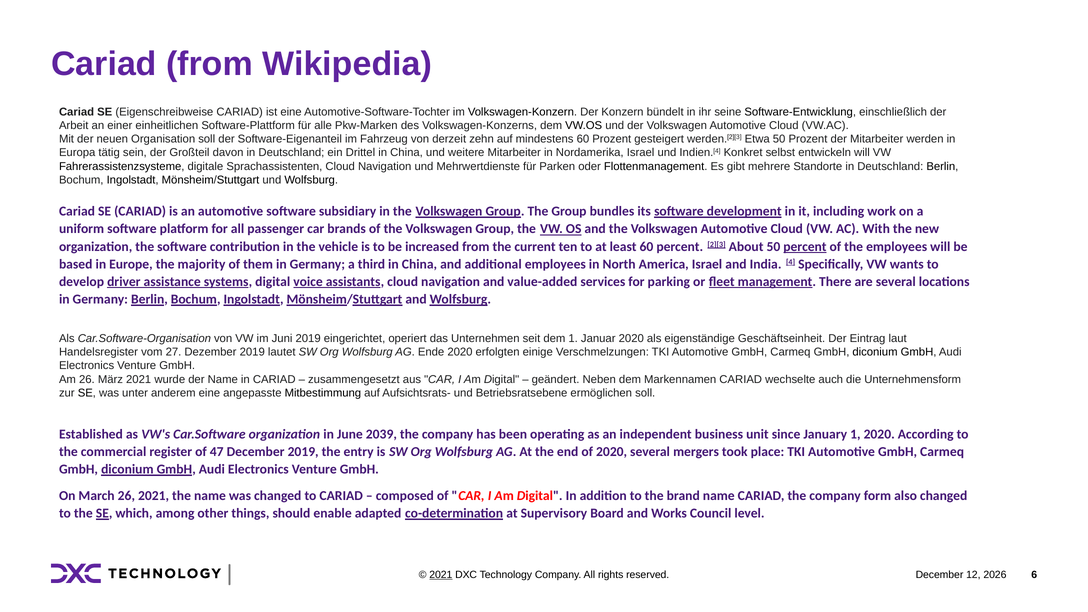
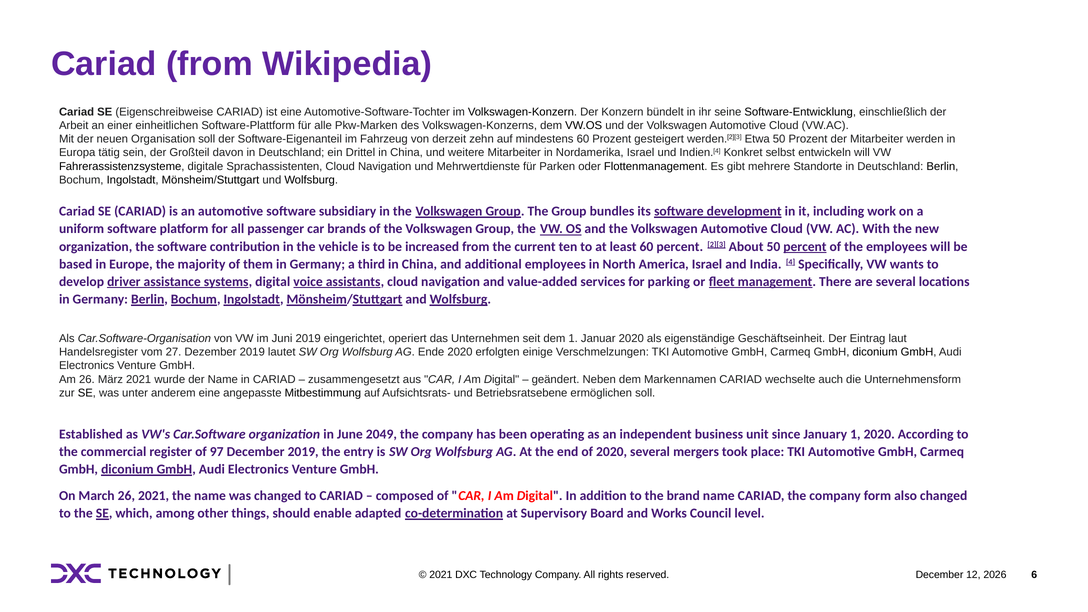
2039: 2039 -> 2049 (381, 434)
47: 47 -> 97 (217, 452)
2021 underline: present -> none (441, 575)
